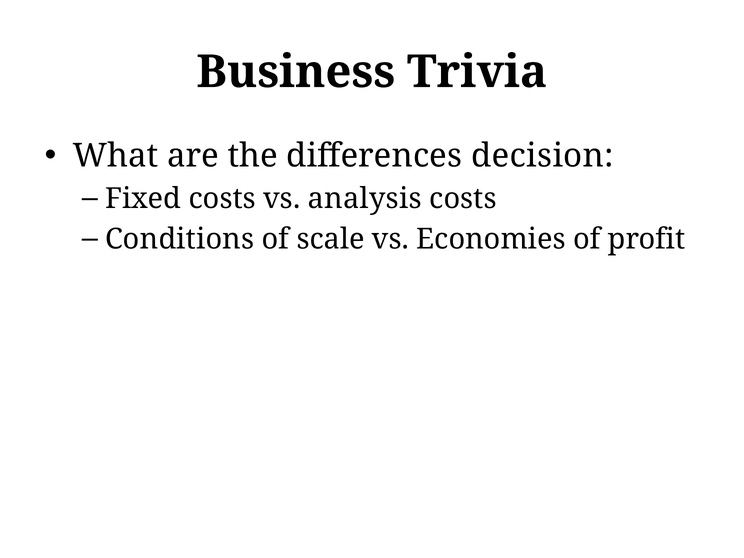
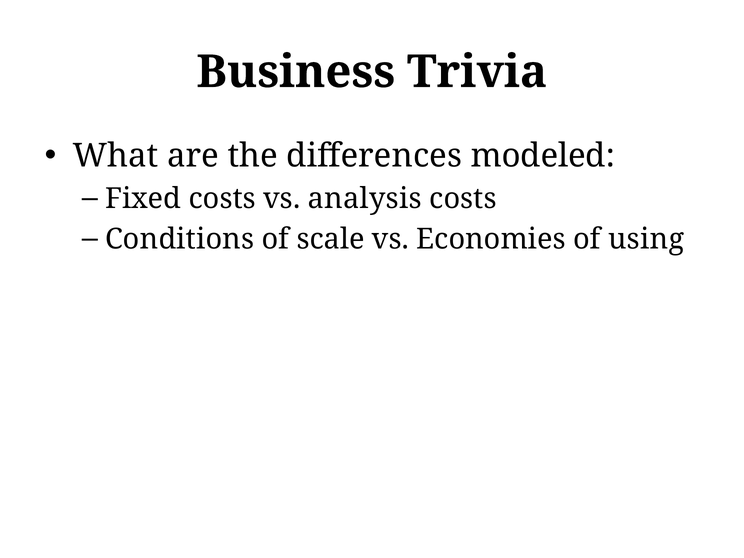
decision: decision -> modeled (543, 156)
profit: profit -> using (646, 239)
